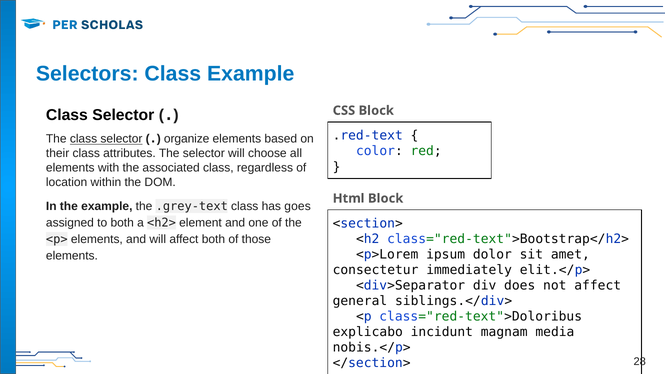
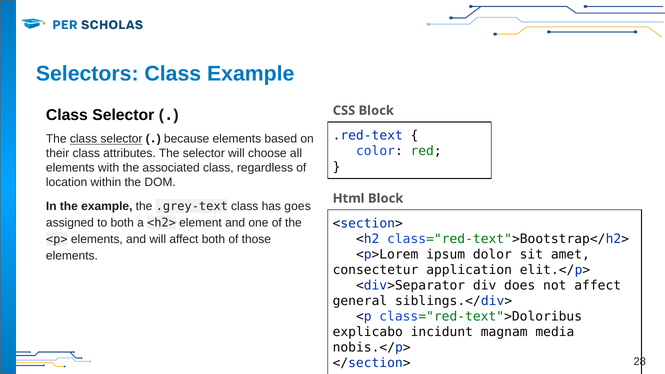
organize: organize -> because (187, 139)
immediately: immediately -> application (469, 270)
